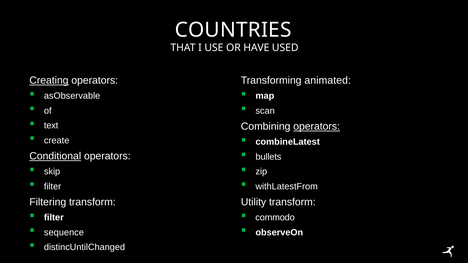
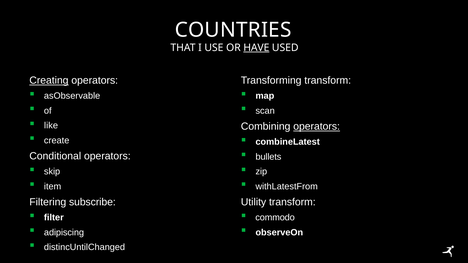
HAVE underline: none -> present (256, 48)
Transforming animated: animated -> transform (328, 81)
text: text -> like (51, 126)
Conditional underline: present -> none (55, 156)
filter: filter -> item (53, 187)
Filtering transform: transform -> subscribe (92, 202)
sequence: sequence -> adipiscing (64, 233)
